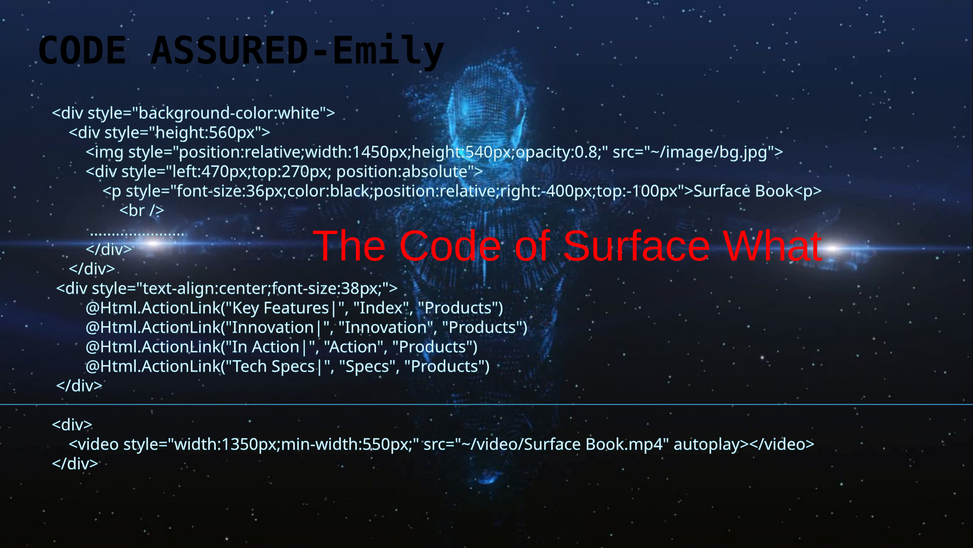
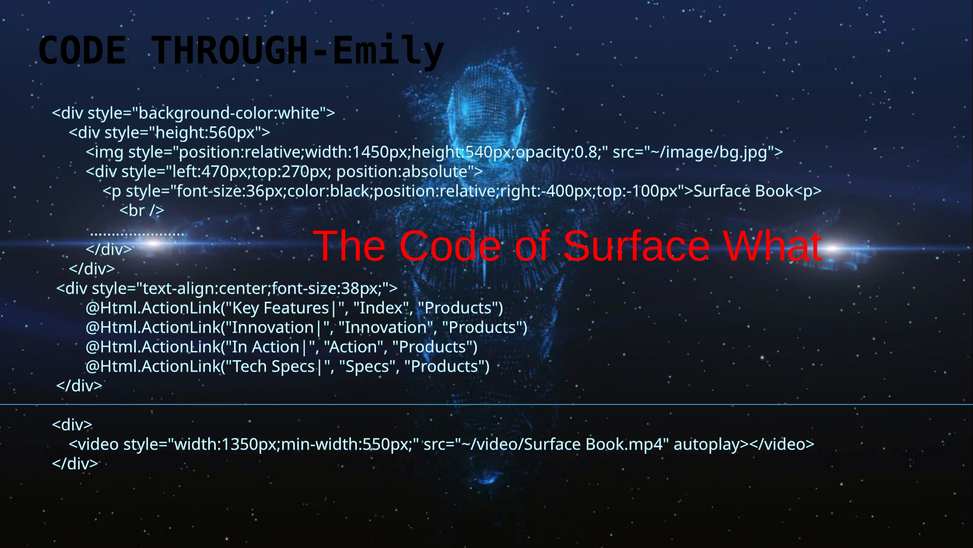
ASSURED-Emily: ASSURED-Emily -> THROUGH-Emily (298, 51)
